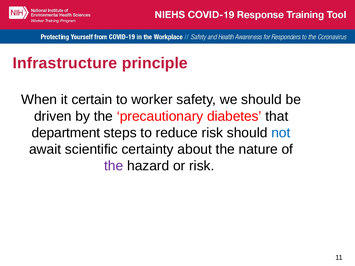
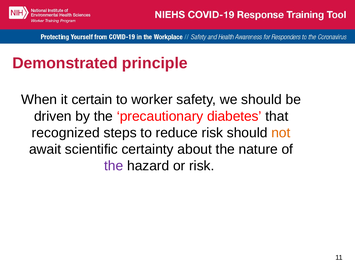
Infrastructure: Infrastructure -> Demonstrated (65, 63)
department: department -> recognized (66, 133)
not colour: blue -> orange (281, 133)
